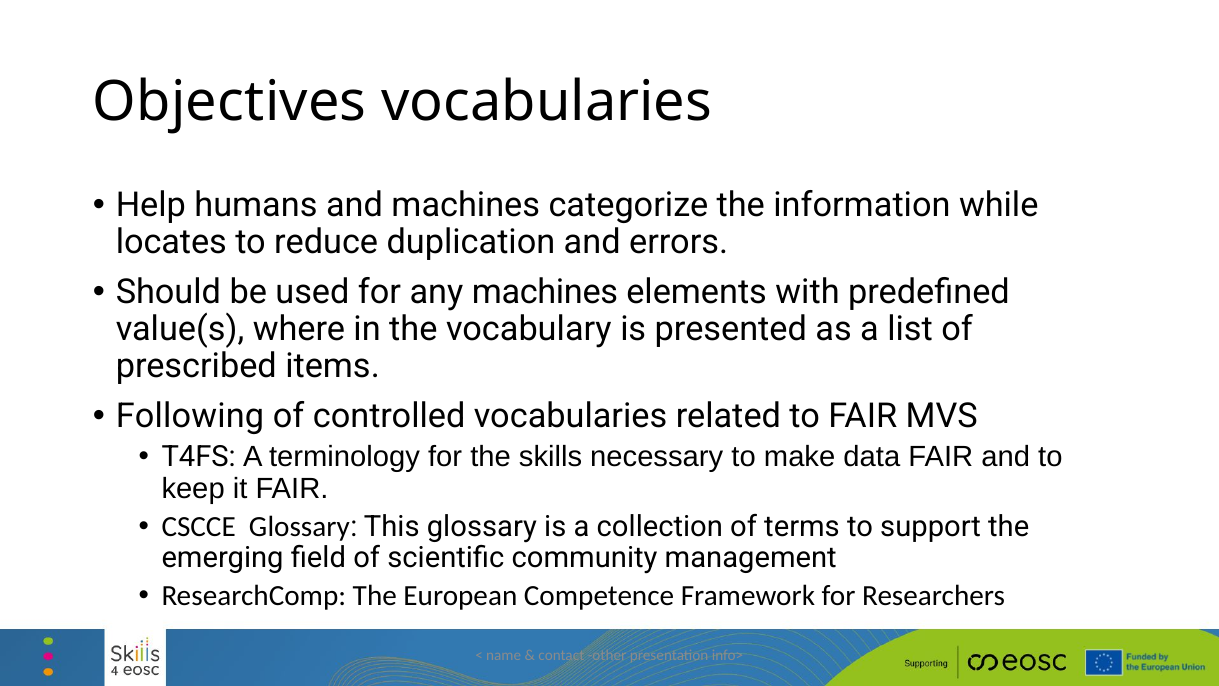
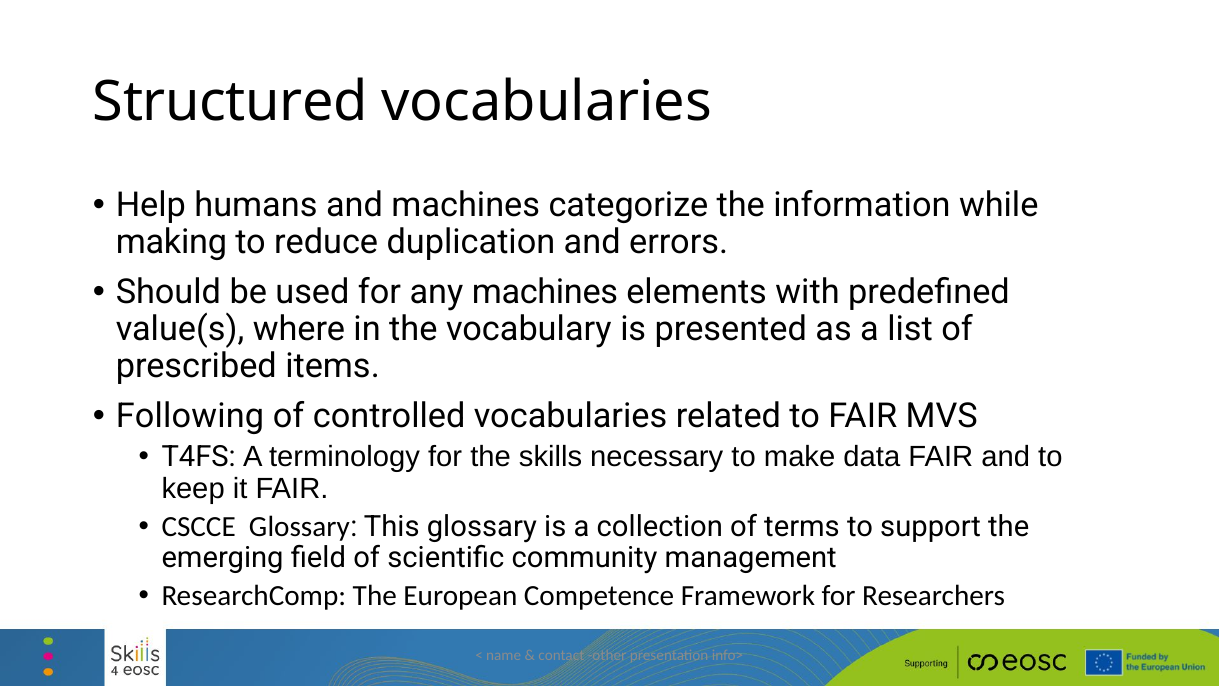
Objectives: Objectives -> Structured (230, 102)
locates: locates -> making (171, 243)
